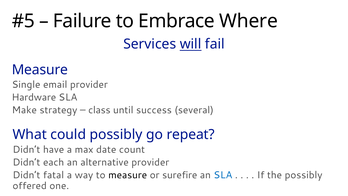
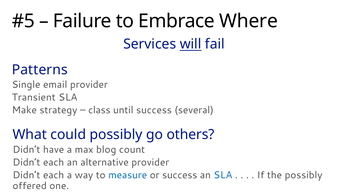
Measure: Measure -> Patterns (40, 70)
Hardware: Hardware -> Transient (34, 97)
repeat: repeat -> others (191, 134)
date: date -> blog (106, 149)
fatal: fatal -> each (54, 175)
measure colour: black -> blue (128, 175)
or surefire: surefire -> success (180, 175)
